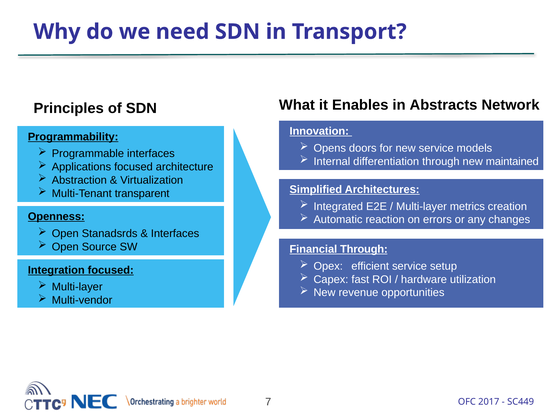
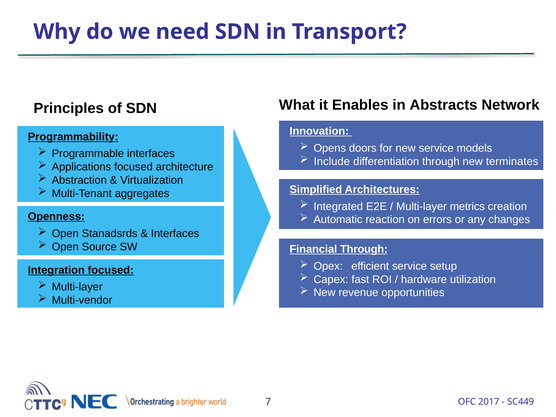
Internal: Internal -> Include (332, 161)
maintained: maintained -> terminates (512, 161)
transparent: transparent -> aggregates (142, 193)
